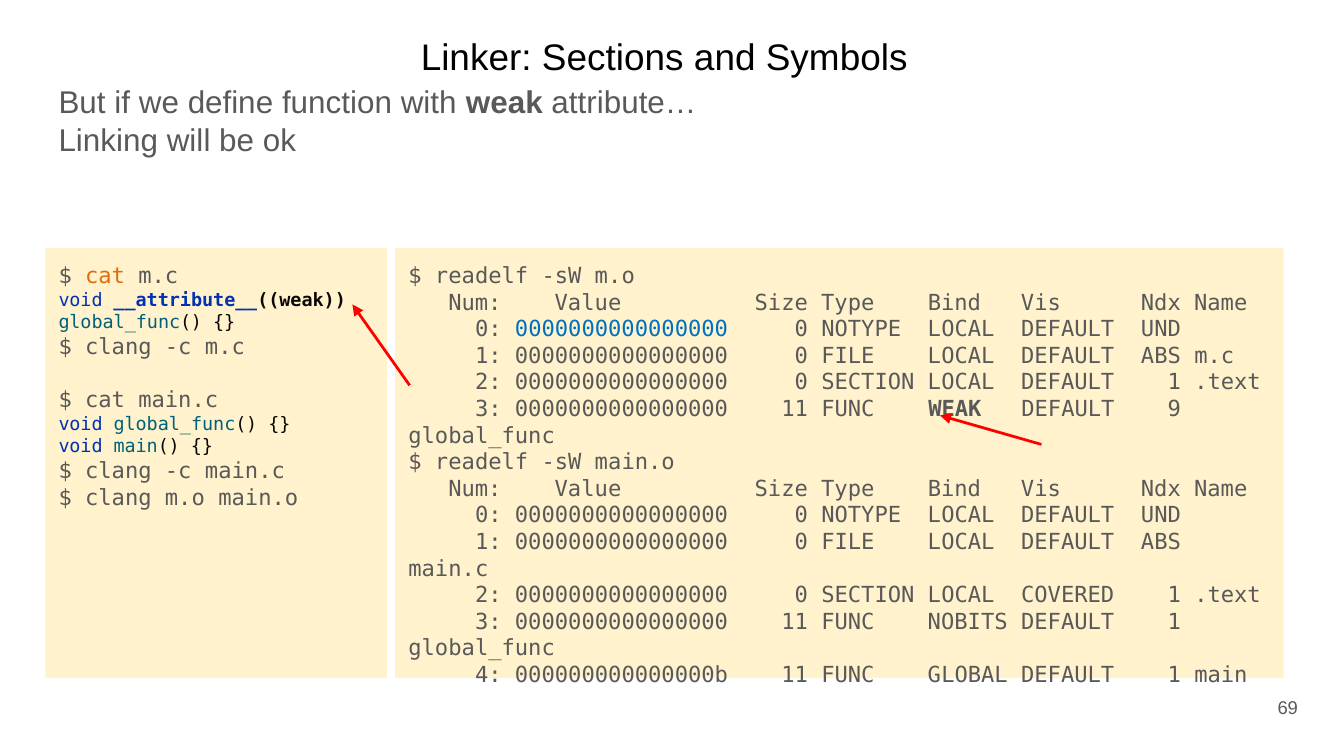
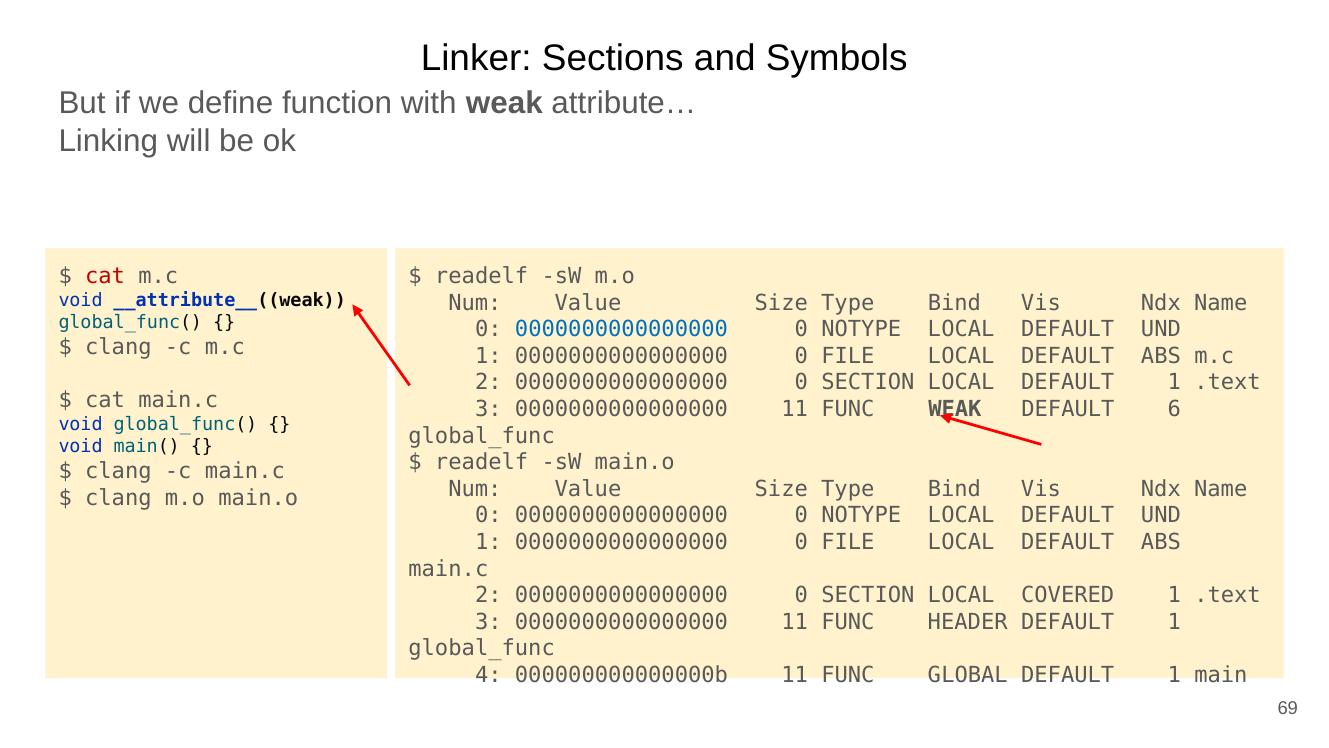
cat colour: orange -> red (105, 276)
9: 9 -> 6 (1174, 409)
NOBITS: NOBITS -> HEADER (968, 622)
